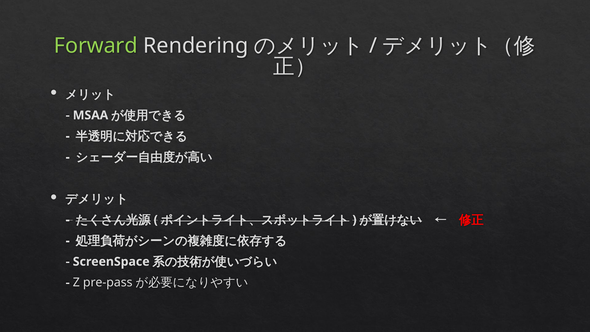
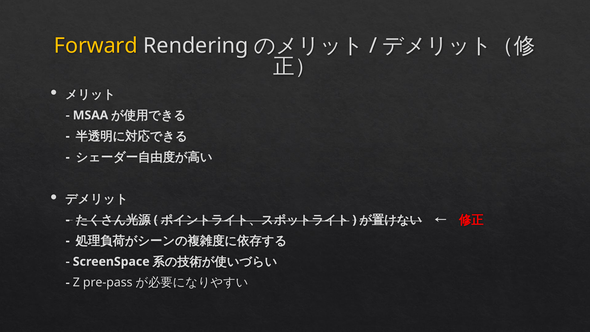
Forward colour: light green -> yellow (96, 46)
